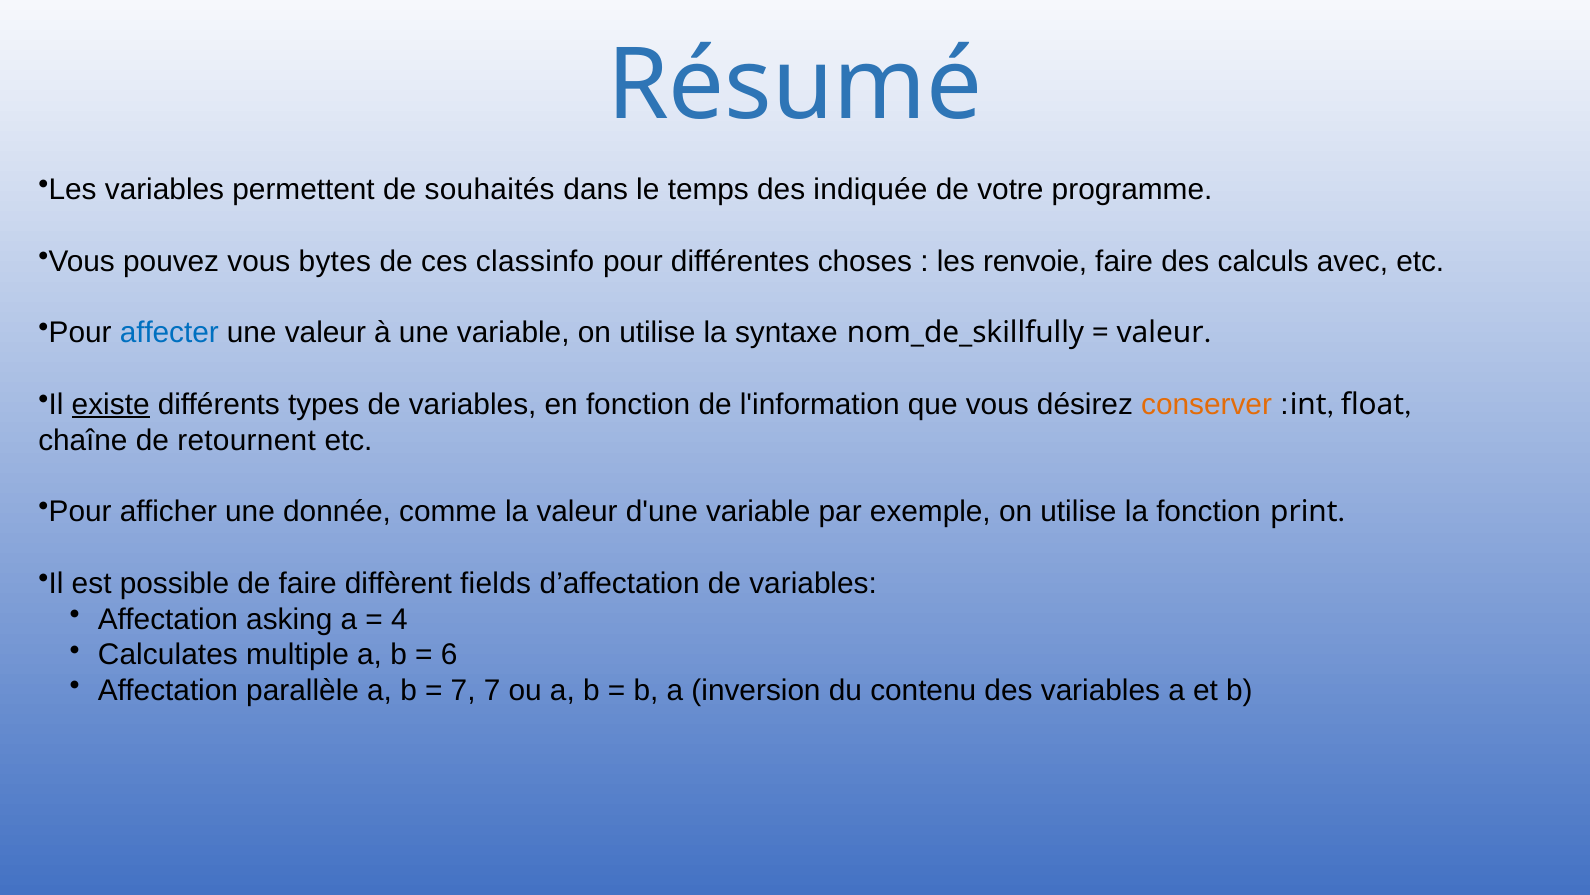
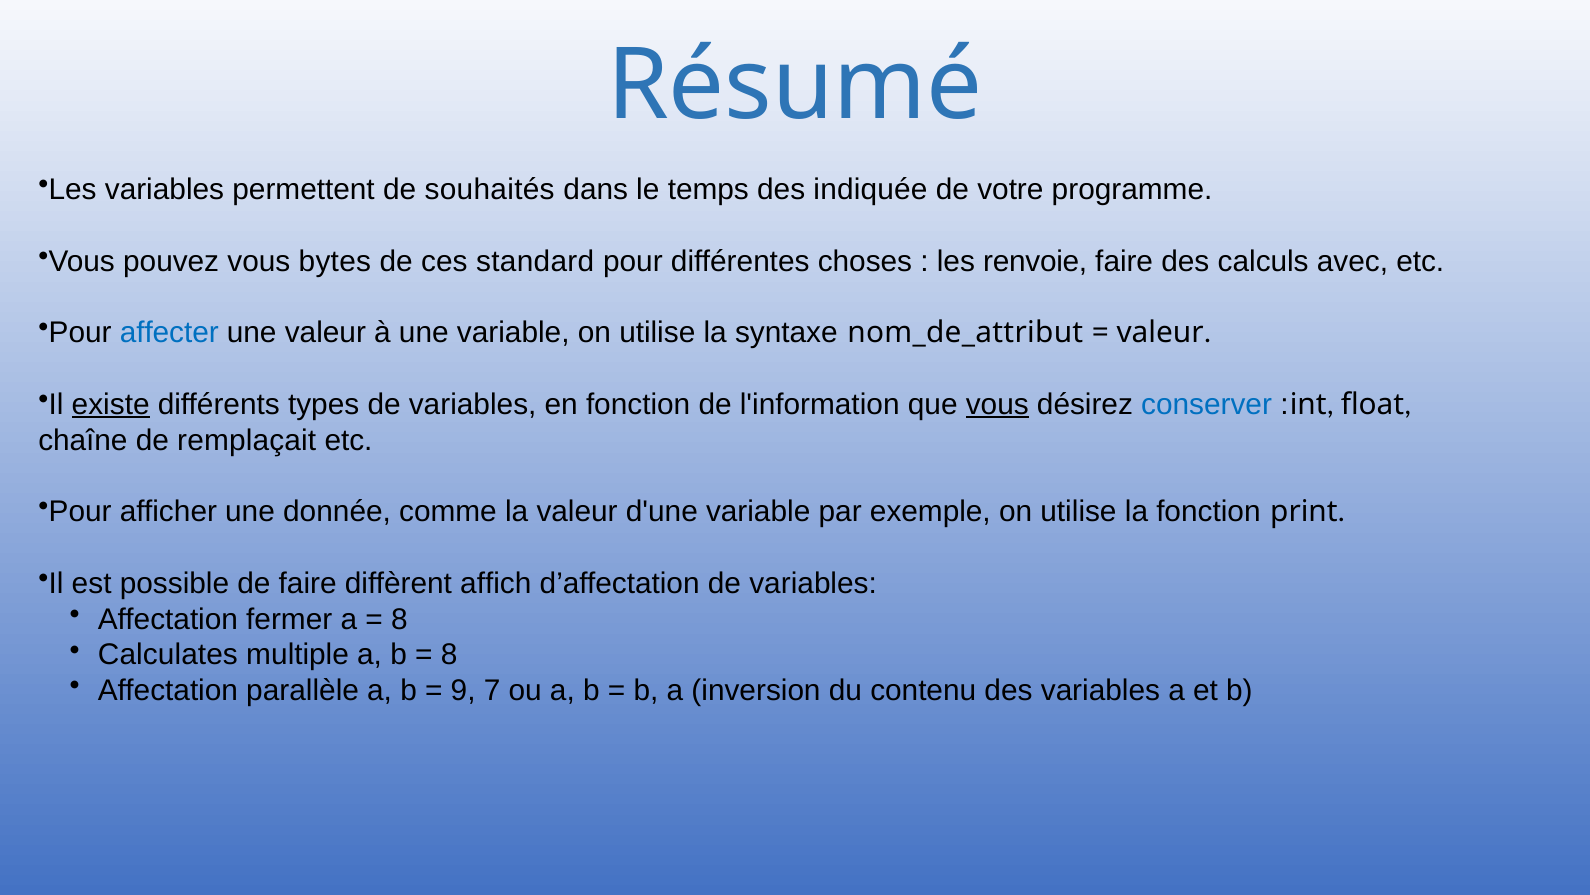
classinfo: classinfo -> standard (535, 261)
nom_de_skillfully: nom_de_skillfully -> nom_de_attribut (965, 333)
vous underline: none -> present (997, 404)
conserver colour: orange -> blue (1207, 404)
retournent: retournent -> remplaçait (247, 440)
fields: fields -> affich (496, 583)
asking: asking -> fermer (289, 619)
4: 4 -> 8 (399, 619)
6: 6 -> 8 (449, 655)
7: 7 -> 9 (463, 690)
